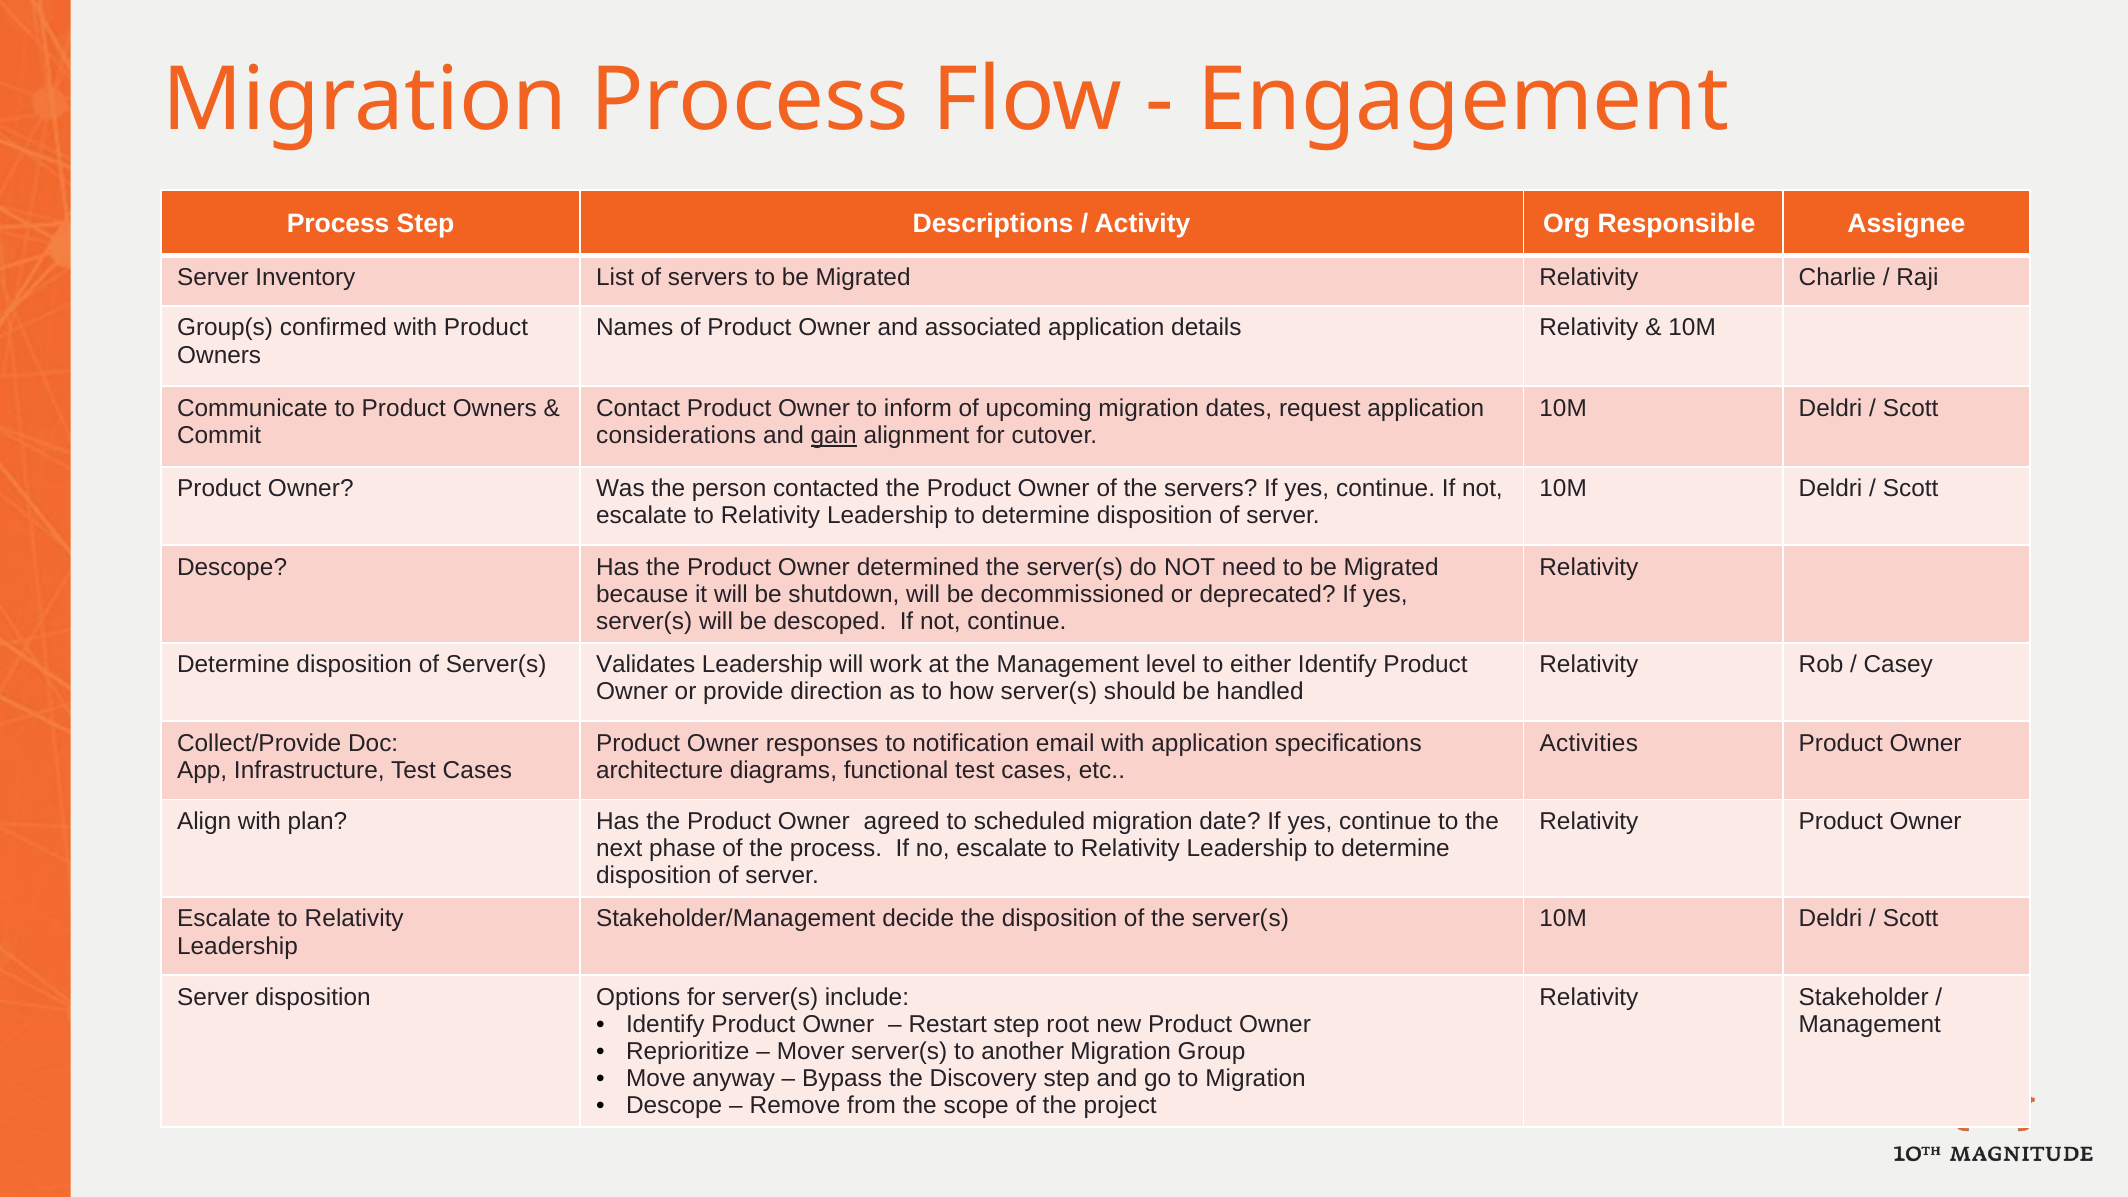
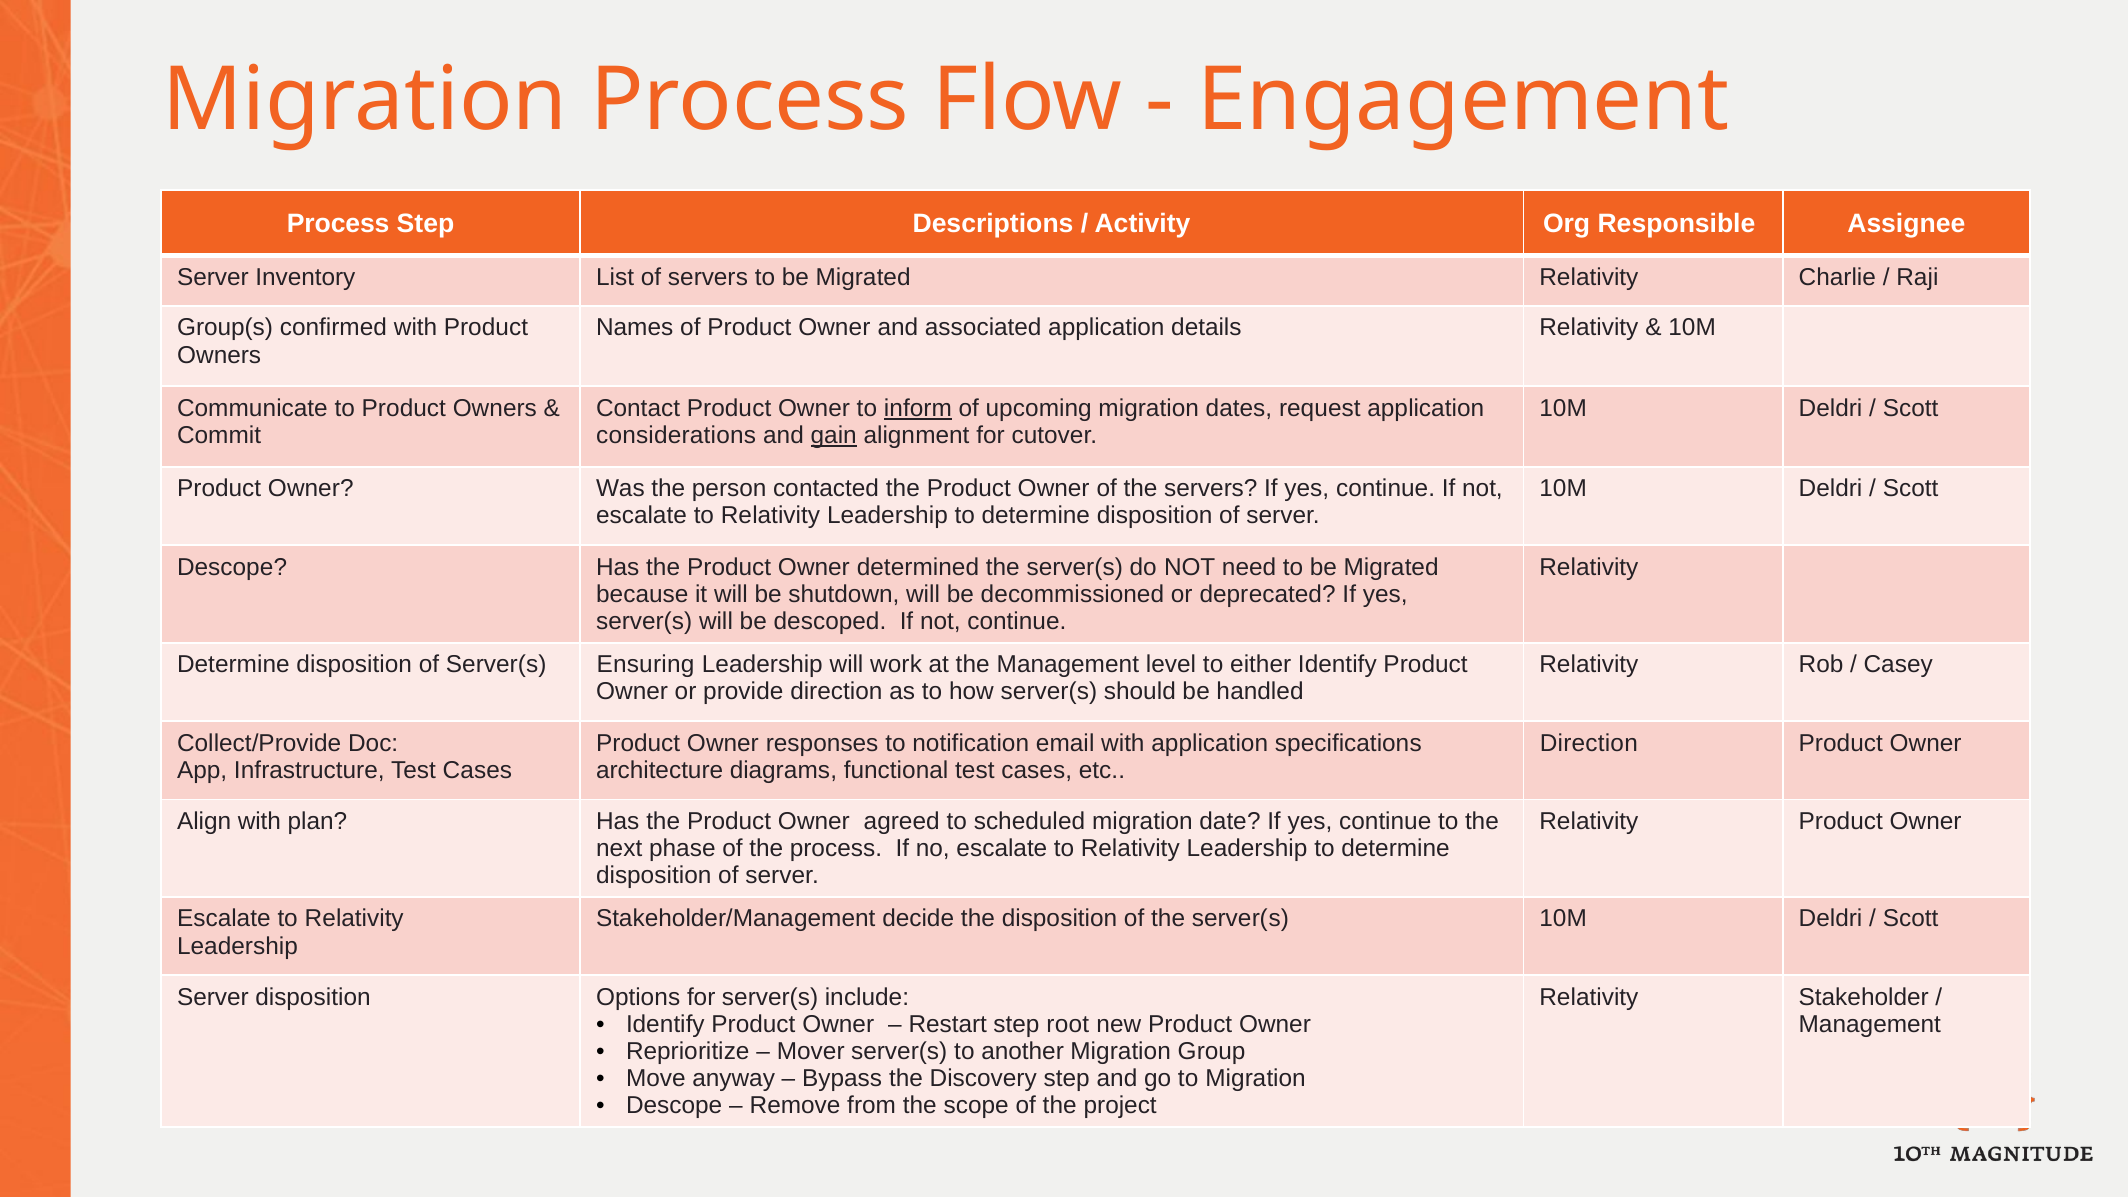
inform underline: none -> present (918, 408)
Validates: Validates -> Ensuring (645, 665)
Activities: Activities -> Direction (1589, 743)
